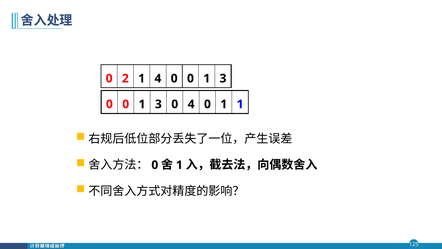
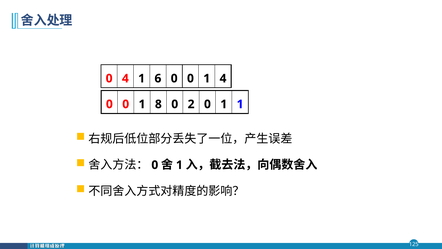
0 2: 2 -> 4 (125, 78)
1 4: 4 -> 6 (158, 78)
3: 3 -> 4 (223, 78)
3: 3 -> 8 (158, 104)
0 4: 4 -> 2 (191, 104)
